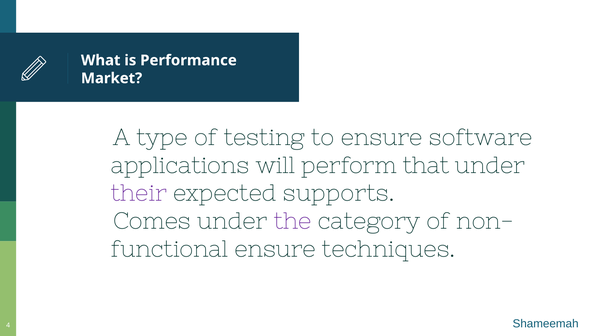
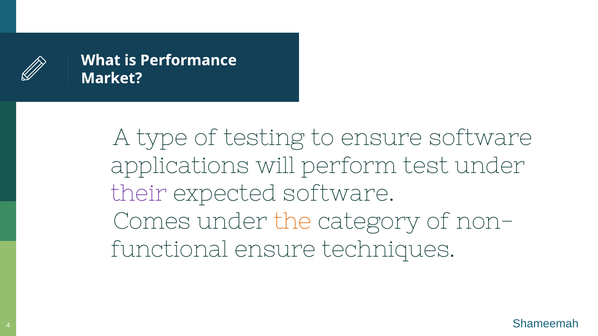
that: that -> test (426, 166)
expected supports: supports -> software (339, 194)
the colour: purple -> orange (293, 221)
